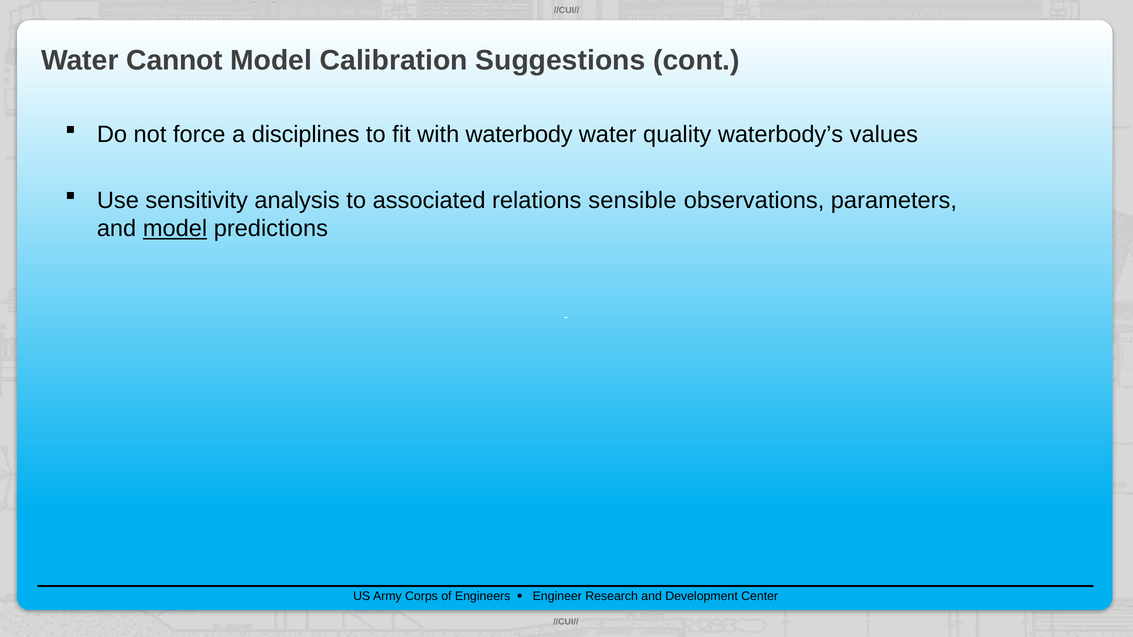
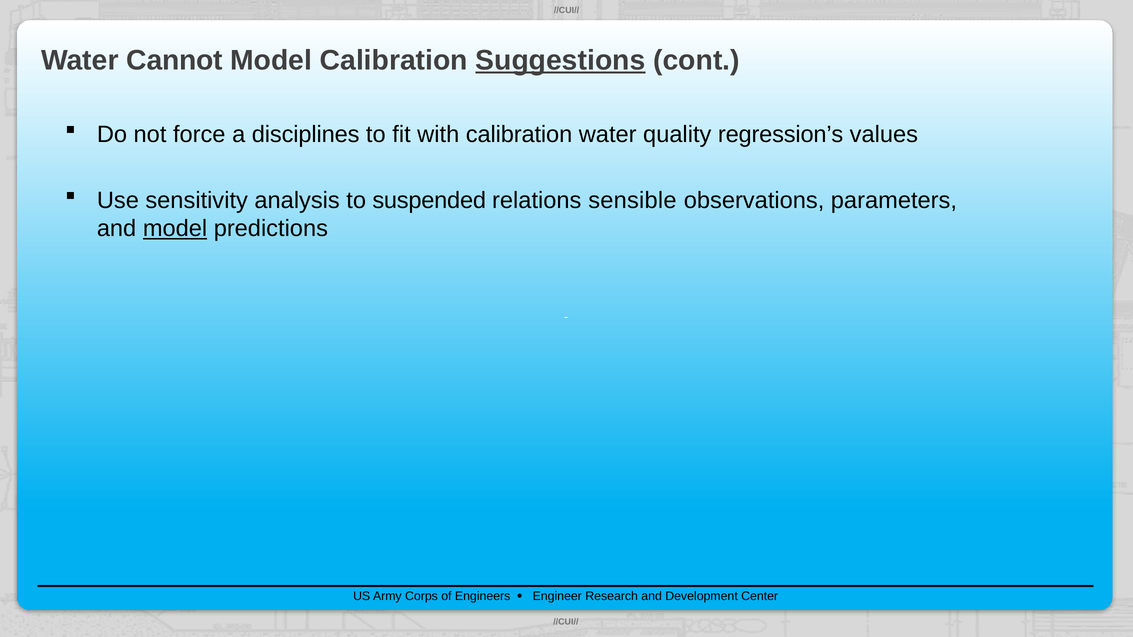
Suggestions underline: none -> present (560, 60)
with waterbody: waterbody -> calibration (519, 134)
waterbody’s: waterbody’s -> regression’s (781, 134)
associated: associated -> suspended (429, 200)
